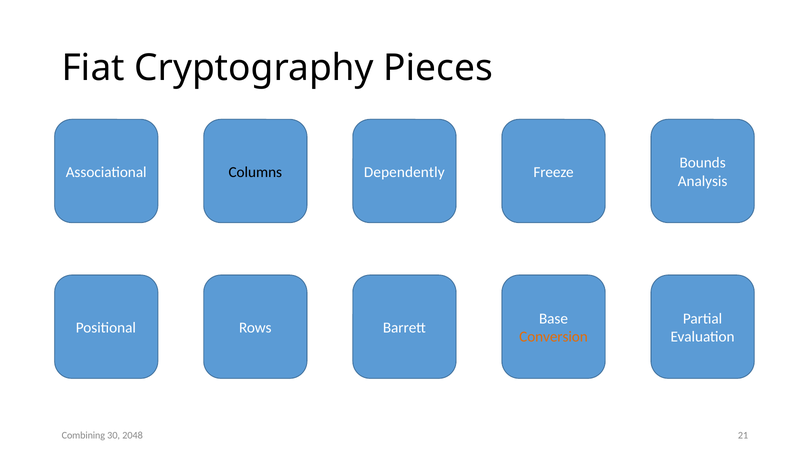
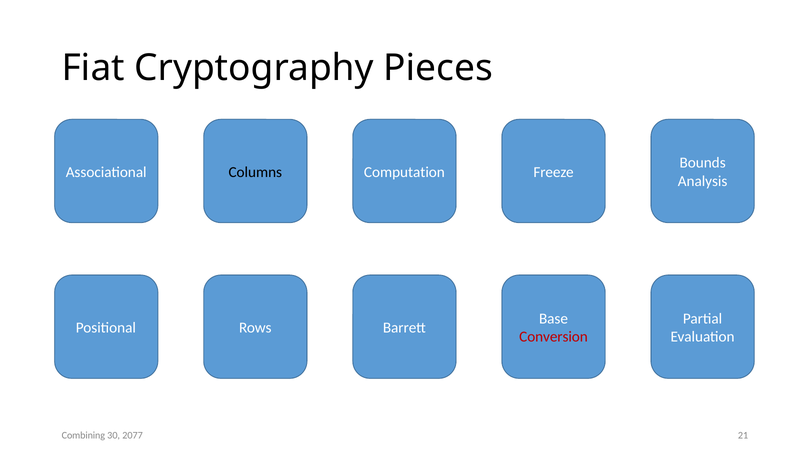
Dependently: Dependently -> Computation (404, 172)
Conversion colour: orange -> red (554, 337)
2048: 2048 -> 2077 (133, 435)
